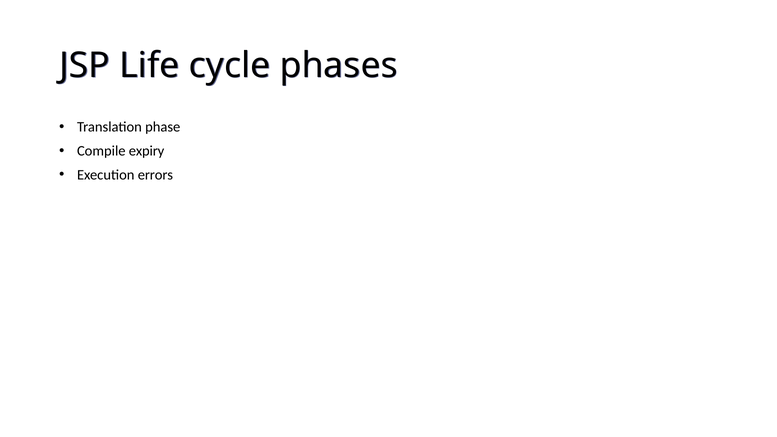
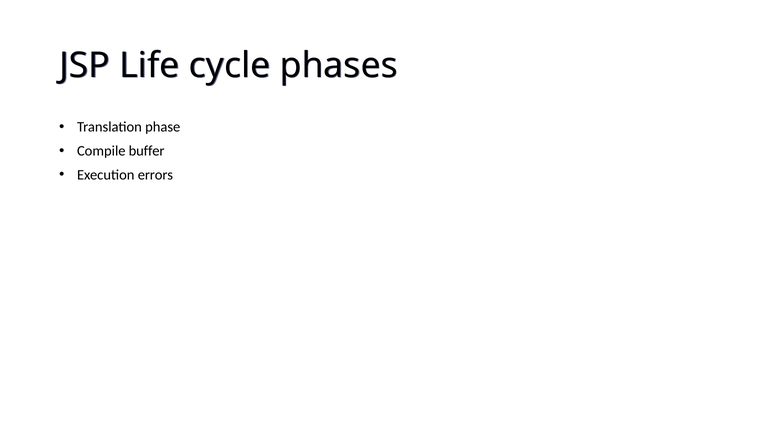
expiry: expiry -> buffer (147, 151)
